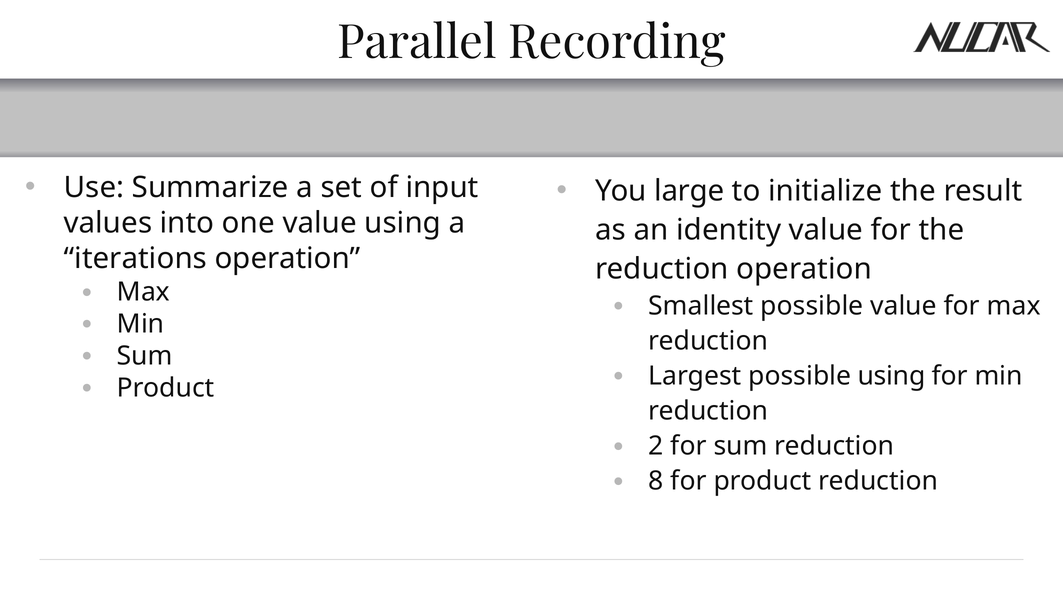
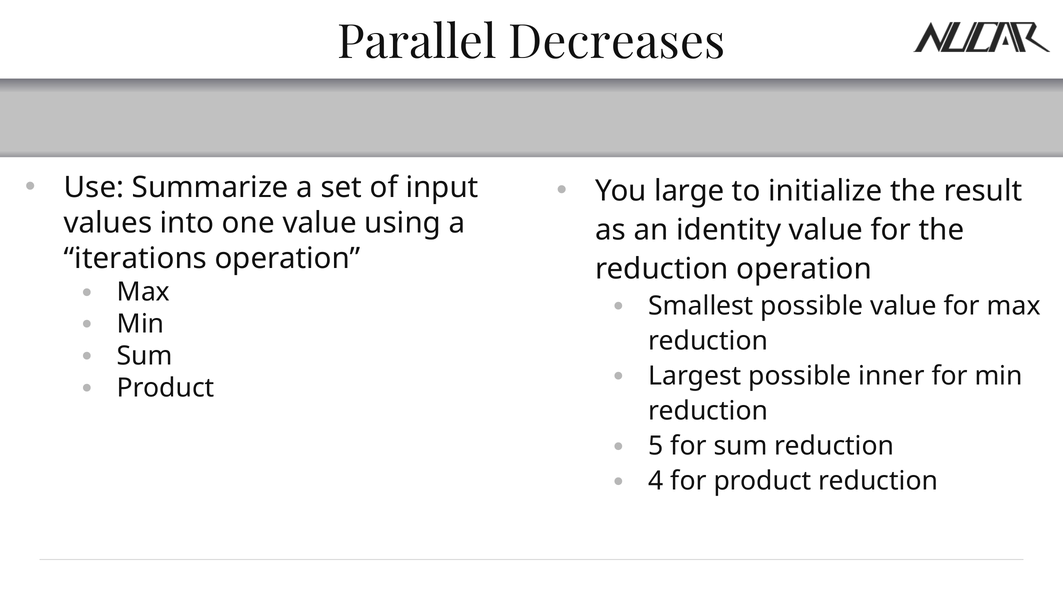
Recording: Recording -> Decreases (617, 43)
possible using: using -> inner (891, 376)
2: 2 -> 5 (656, 446)
8: 8 -> 4 (656, 481)
